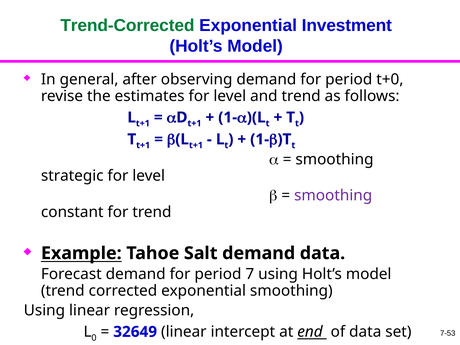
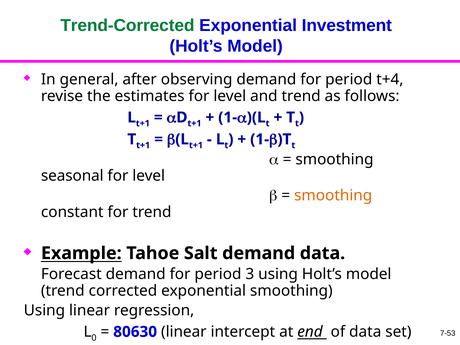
t+0: t+0 -> t+4 (390, 79)
strategic: strategic -> seasonal (72, 176)
smoothing colour: purple -> orange (333, 196)
7: 7 -> 3 (250, 274)
32649: 32649 -> 80630 (135, 332)
